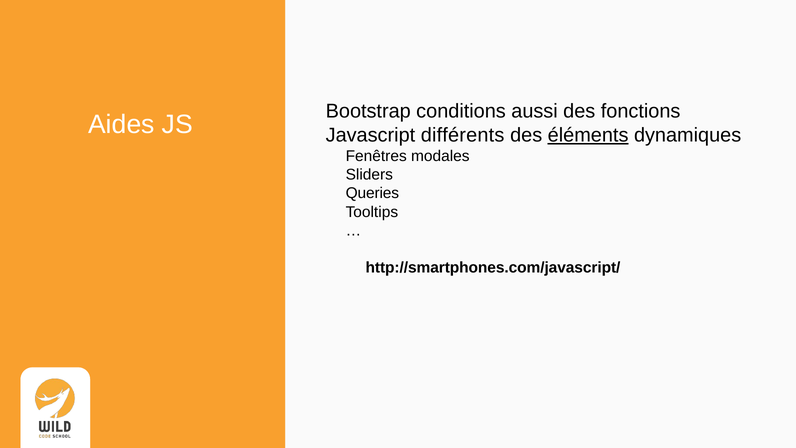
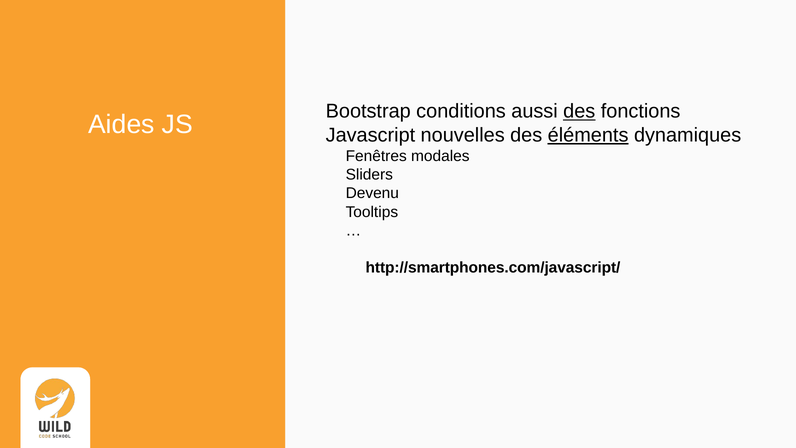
des underline: none -> present (579, 111)
différents: différents -> nouvelles (463, 135)
Queries: Queries -> Devenu (372, 193)
